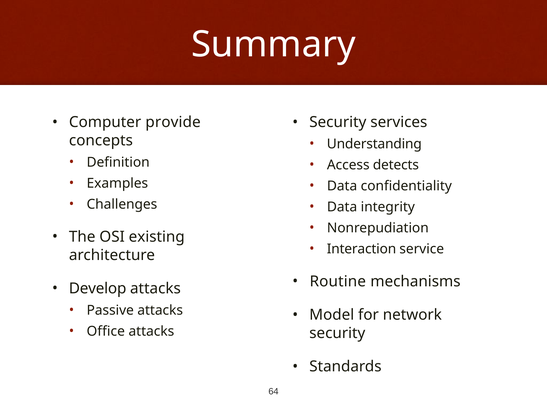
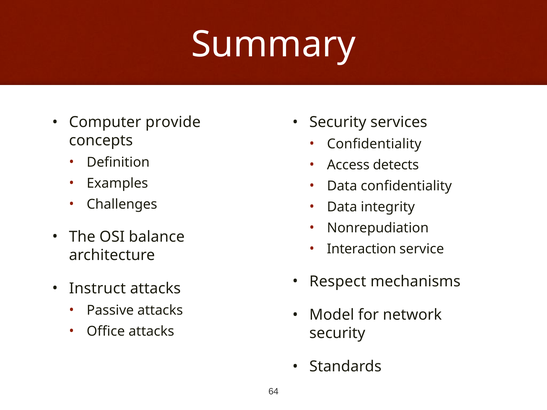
Understanding: Understanding -> Confidentiality (374, 144)
existing: existing -> balance (157, 237)
Routine: Routine -> Respect (338, 282)
Develop: Develop -> Instruct (97, 289)
